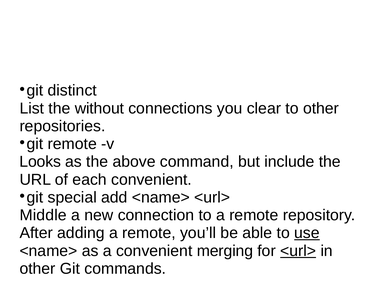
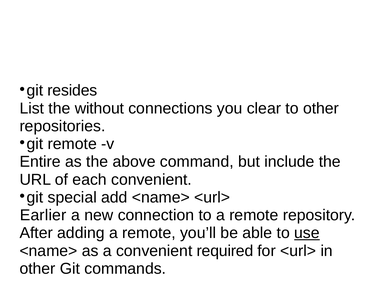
distinct: distinct -> resides (72, 91)
Looks: Looks -> Entire (40, 162)
Middle: Middle -> Earlier (43, 215)
merging: merging -> required (225, 251)
<url> underline: present -> none (298, 251)
